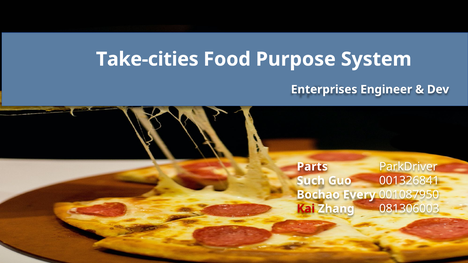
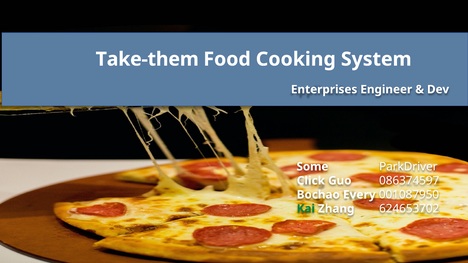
Take-cities: Take-cities -> Take-them (147, 59)
Purpose: Purpose -> Cooking (296, 59)
Parts: Parts -> Some (312, 167)
Such: Such -> Click (311, 181)
001326841: 001326841 -> 086374597 (409, 181)
Kai colour: red -> green (306, 209)
081306003: 081306003 -> 624653702 (409, 209)
